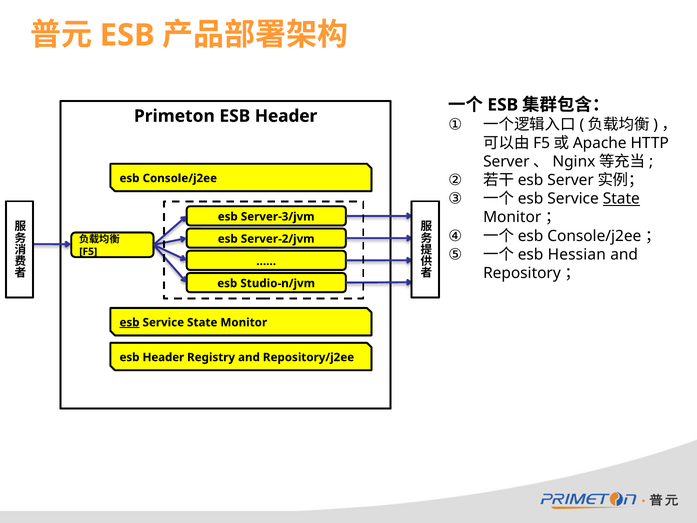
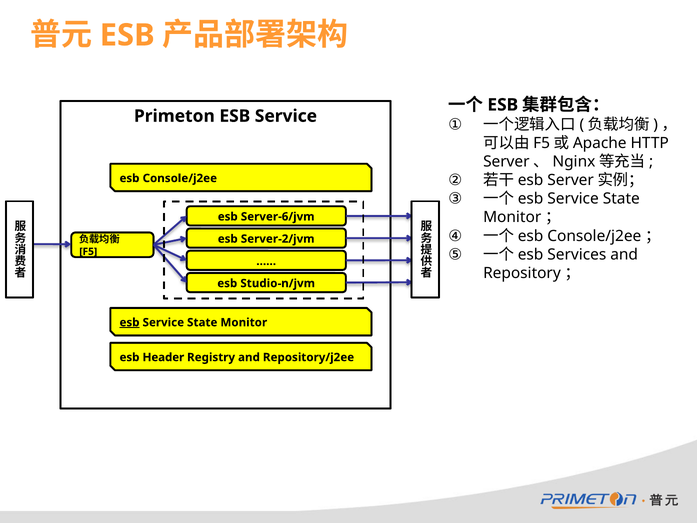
Primeton ESB Header: Header -> Service (286, 116)
State underline: present -> none (621, 199)
Server-3/jvm: Server-3/jvm -> Server-6/jvm (278, 217)
Hessian: Hessian -> Services (577, 254)
